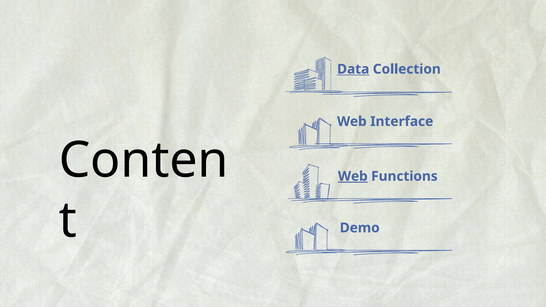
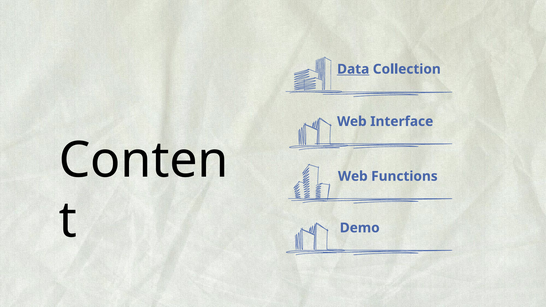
Web underline: present -> none (353, 176)
